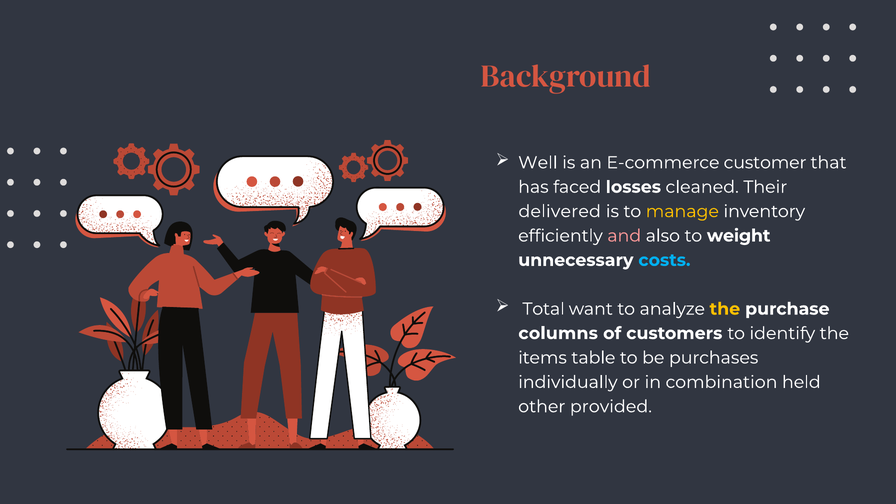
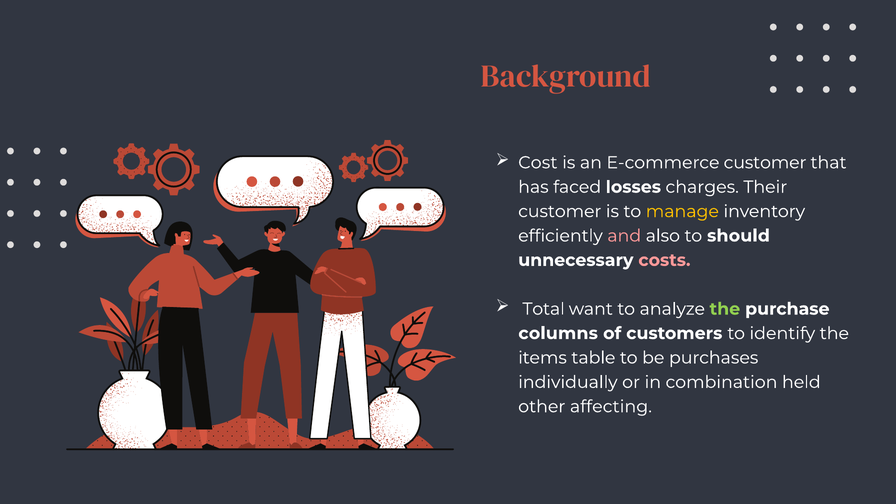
Well: Well -> Cost (538, 163)
cleaned: cleaned -> charges (702, 187)
delivered: delivered -> customer (560, 211)
weight: weight -> should (738, 236)
costs colour: light blue -> pink (664, 260)
the colour: yellow -> light green (725, 309)
provided: provided -> affecting (611, 407)
